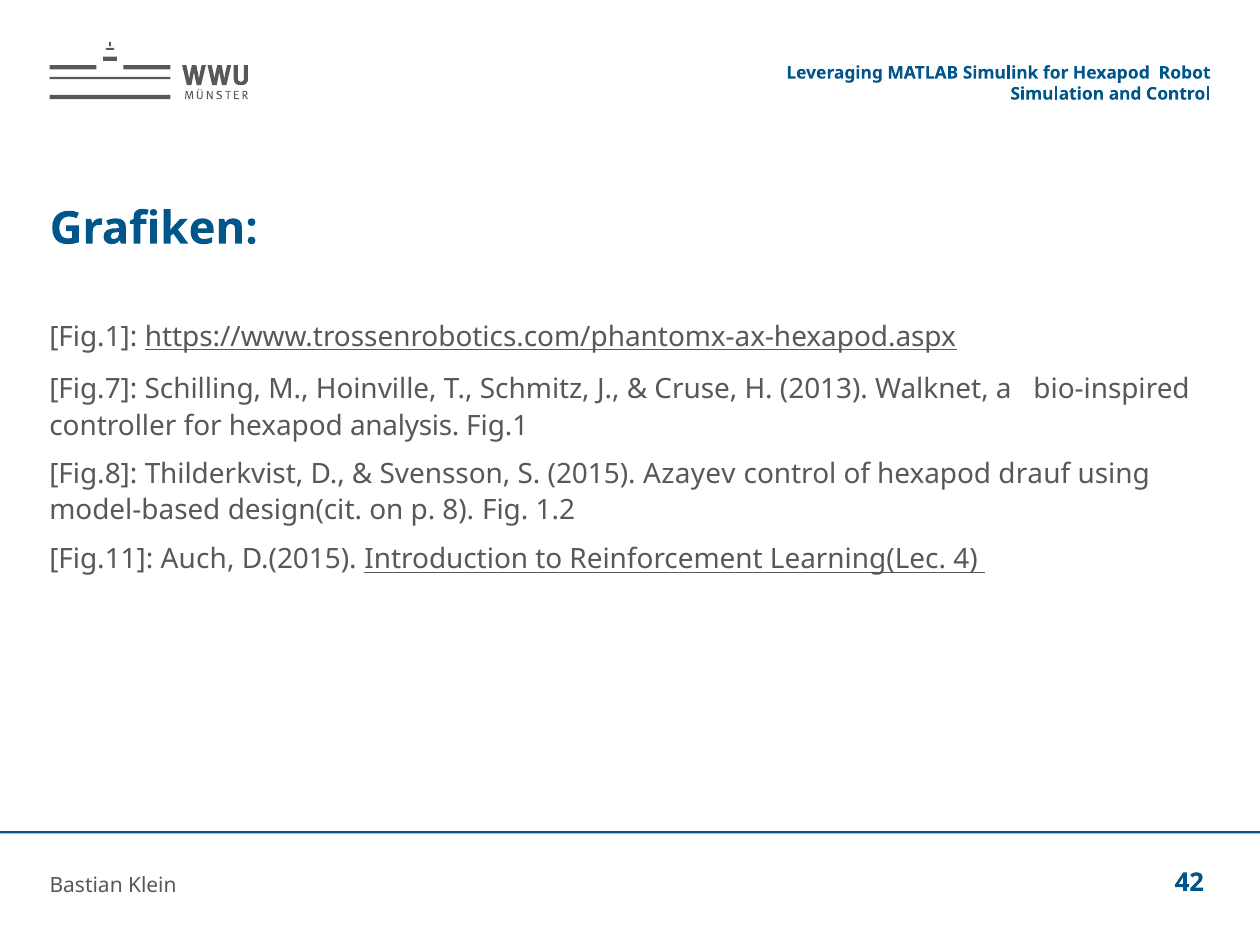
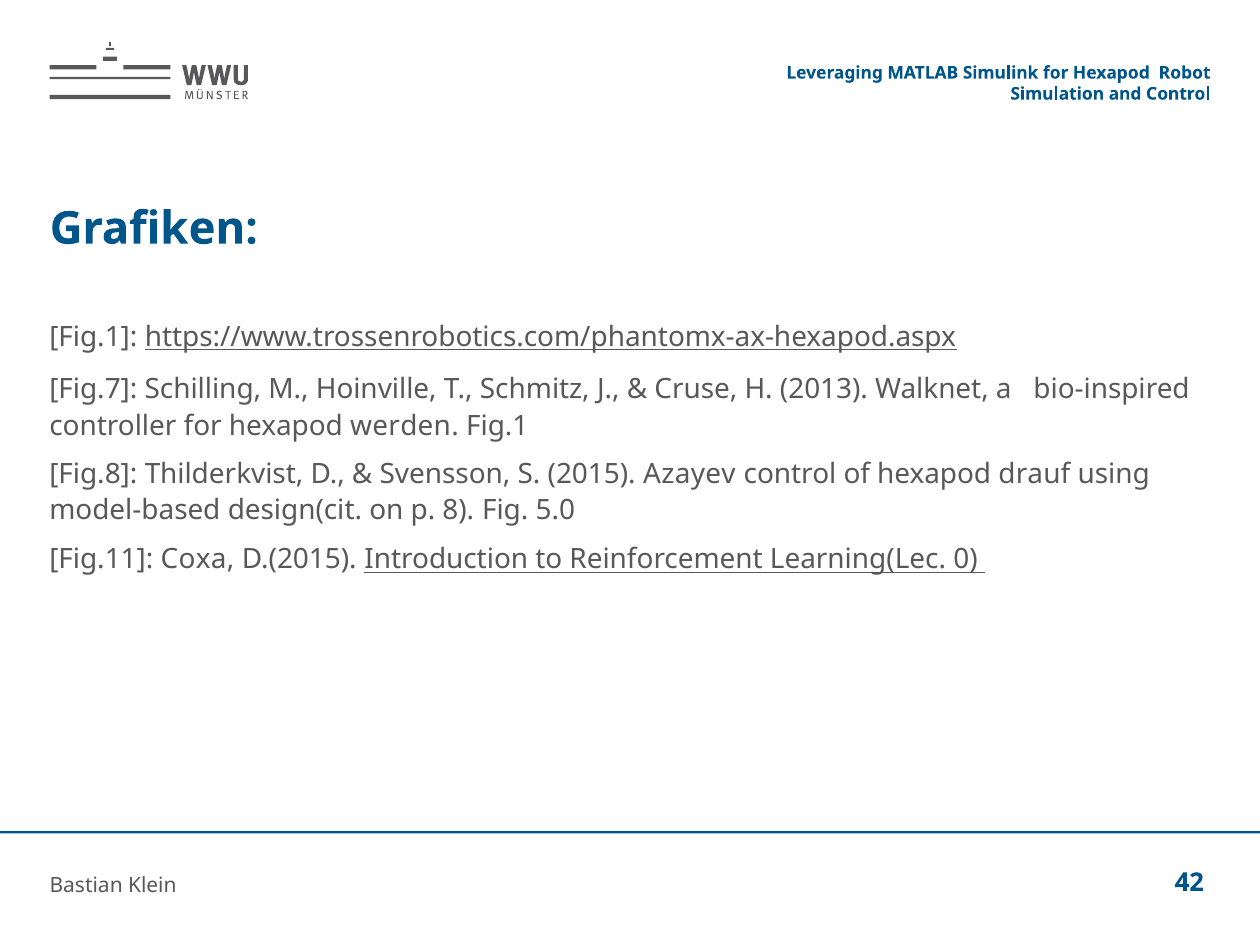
analysis: analysis -> werden (404, 426)
1.2: 1.2 -> 5.0 (555, 511)
Auch: Auch -> Coxa (197, 560)
4: 4 -> 0 (965, 560)
